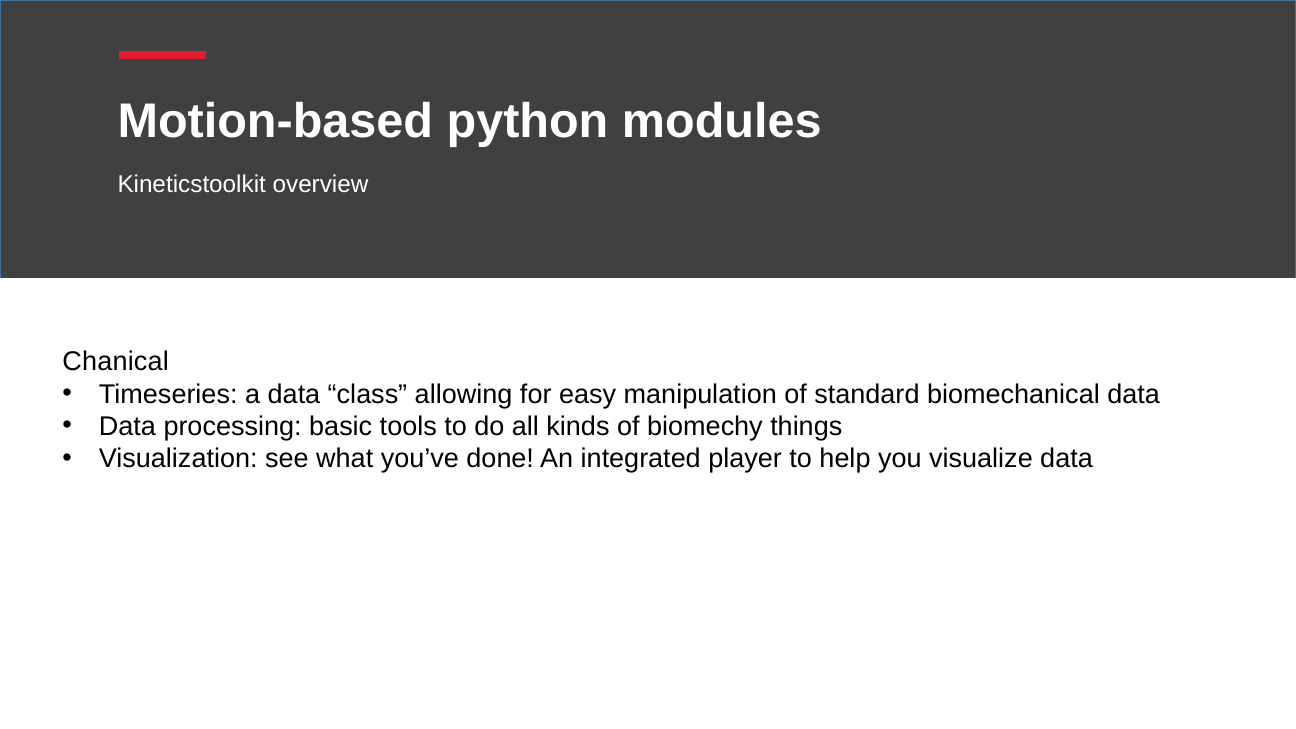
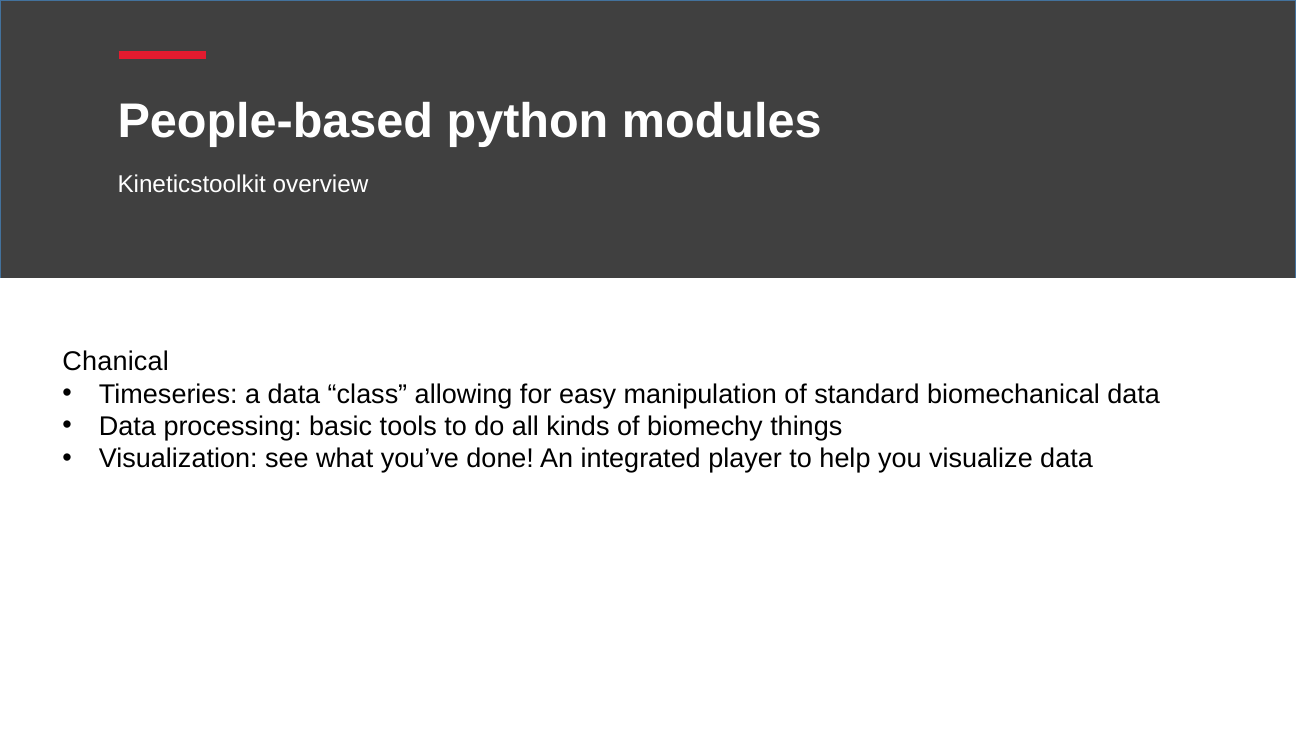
Motion-based: Motion-based -> People-based (275, 122)
